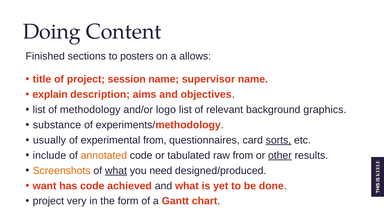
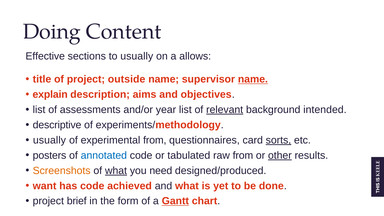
Finished: Finished -> Effective (45, 56)
to posters: posters -> usually (137, 56)
session: session -> outside (127, 79)
name underline: none -> present (253, 79)
methodology: methodology -> assessments (90, 110)
logo: logo -> year (166, 110)
relevant underline: none -> present (225, 110)
graphics: graphics -> intended (325, 110)
substance: substance -> descriptive (57, 125)
include: include -> posters (50, 155)
annotated colour: orange -> blue (104, 155)
very: very -> brief (77, 201)
Gantt underline: none -> present (175, 201)
